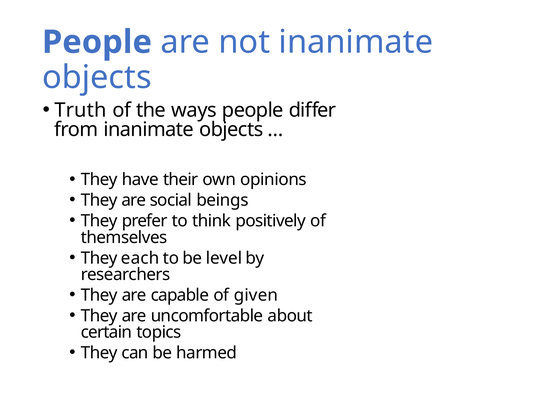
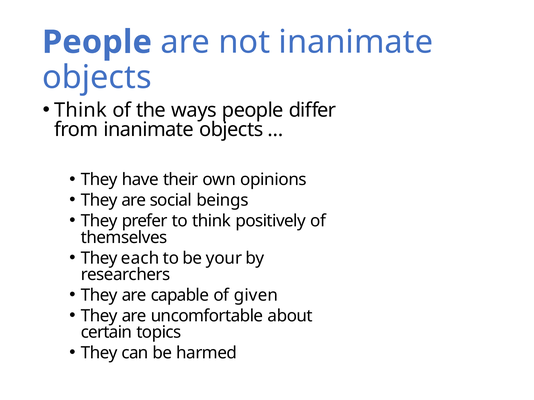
Truth: Truth -> Think (81, 110)
level: level -> your (224, 258)
